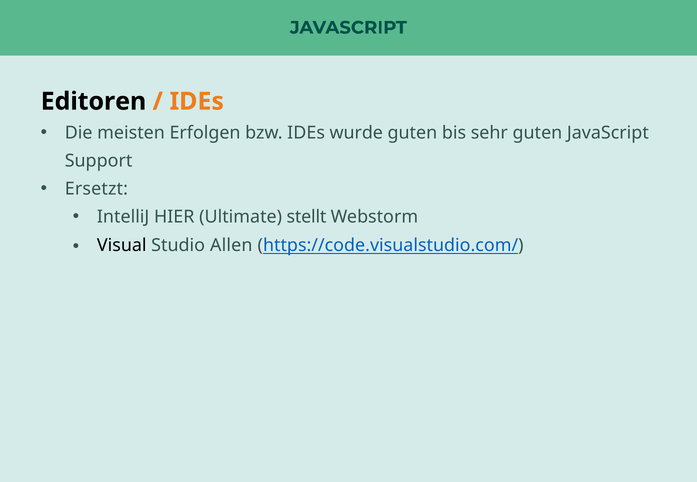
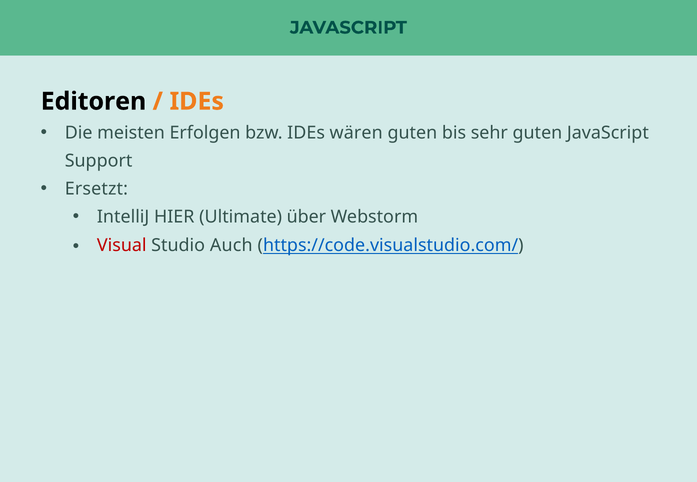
wurde: wurde -> wären (356, 133)
stellt: stellt -> über (306, 217)
Visual colour: black -> red (122, 246)
Allen: Allen -> Auch (231, 246)
